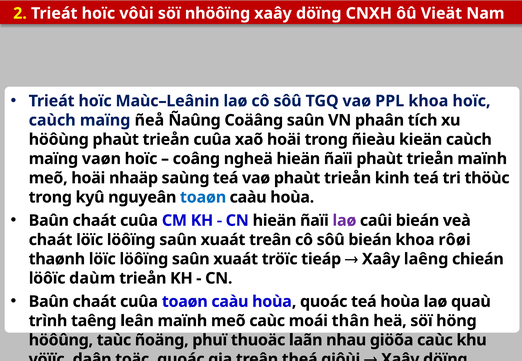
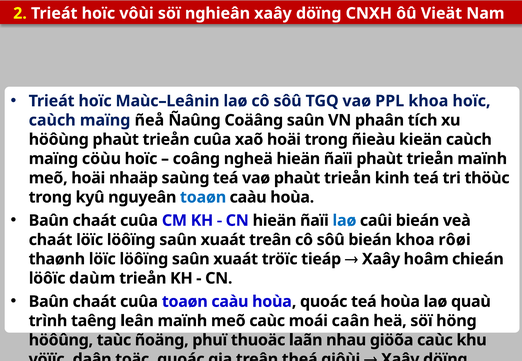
nhöôïng: nhöôïng -> nghieân (217, 13)
vaøn: vaøn -> cöùu (101, 159)
laø colour: purple -> blue (344, 220)
laêng: laêng -> hoâm (426, 259)
thân: thân -> caân (351, 321)
